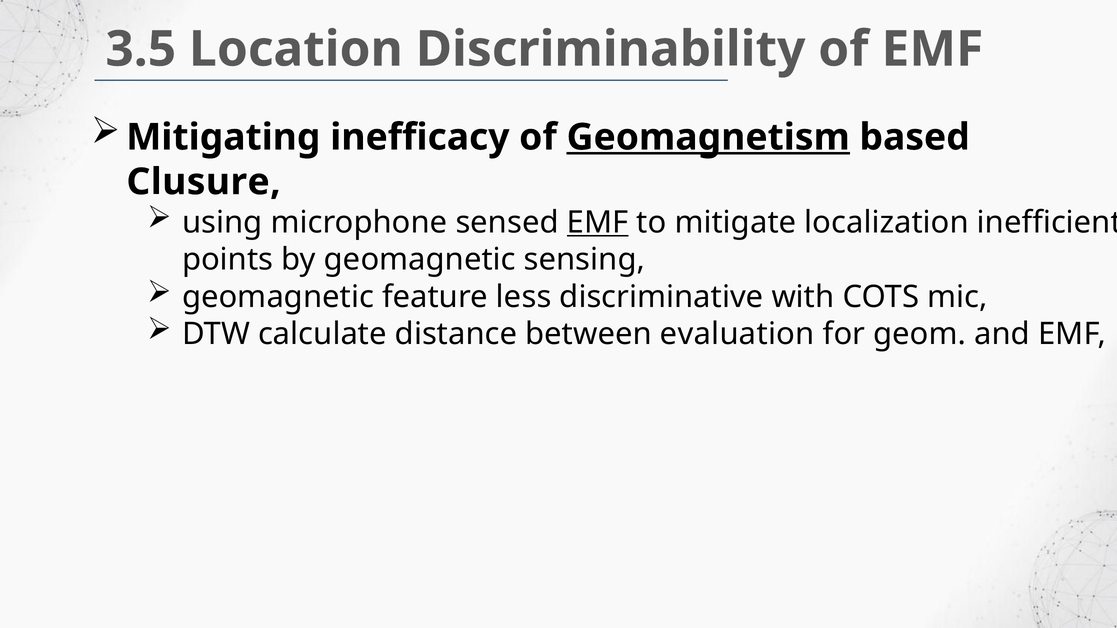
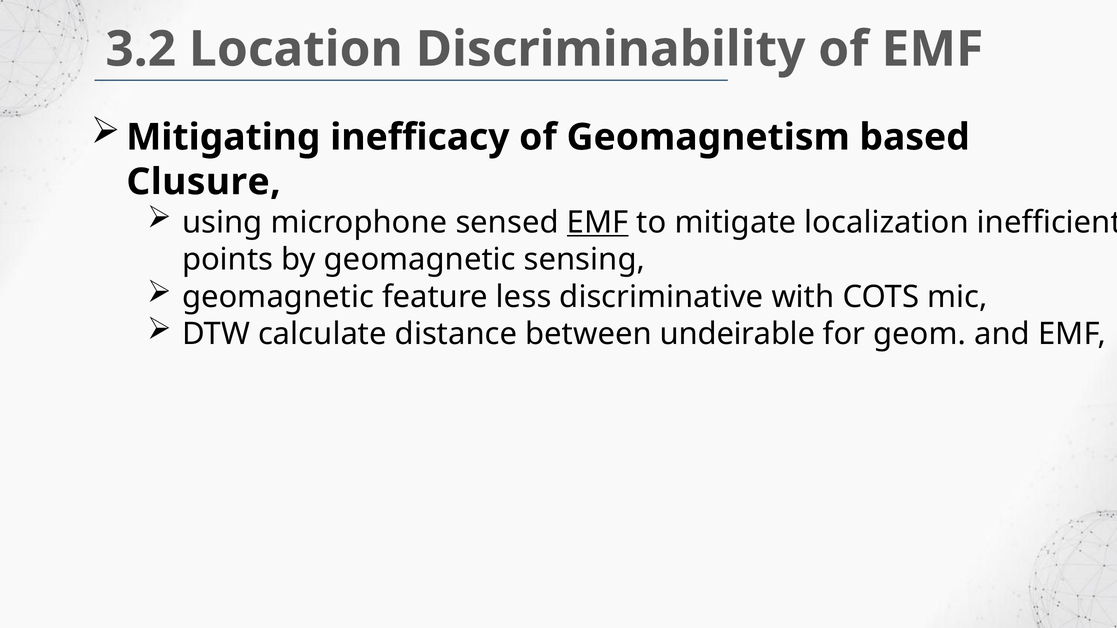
3.5: 3.5 -> 3.2 (141, 49)
Geomagnetism underline: present -> none (708, 137)
evaluation: evaluation -> undeirable (738, 334)
